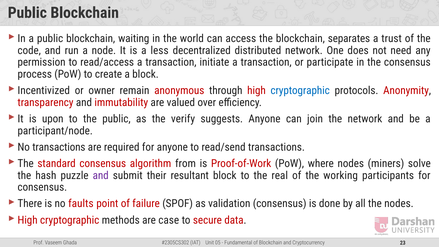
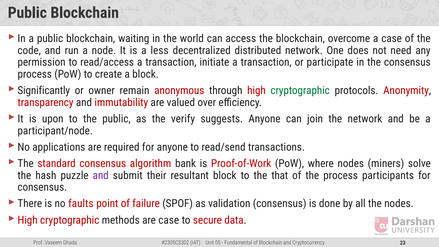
separates: separates -> overcome (349, 39)
a trust: trust -> case (392, 39)
Incentivized: Incentivized -> Significantly (44, 91)
cryptographic colour: blue -> green (300, 91)
No transactions: transactions -> applications (59, 147)
from: from -> bank (186, 164)
real: real -> that (280, 175)
the working: working -> process (341, 175)
